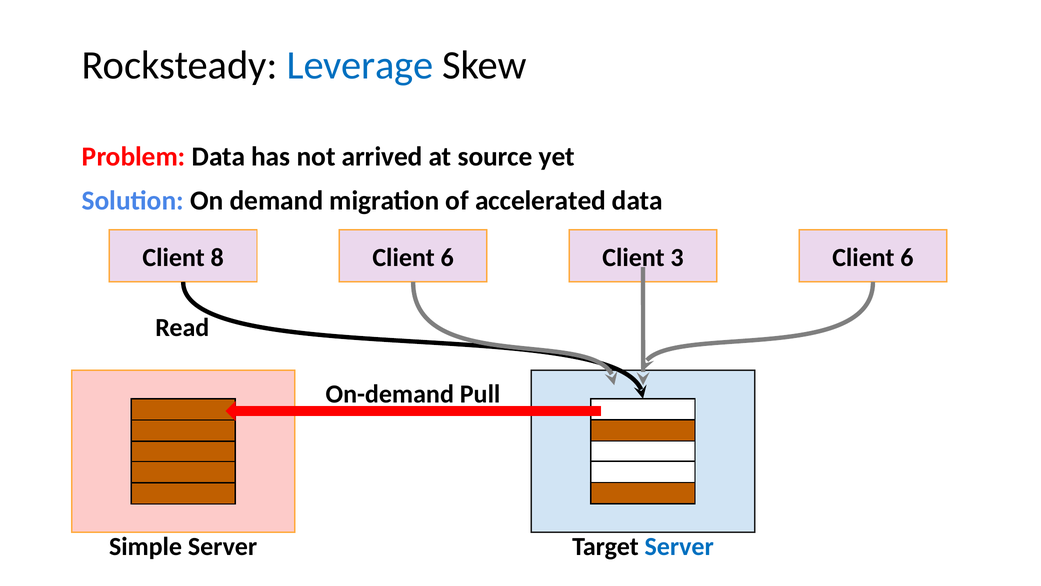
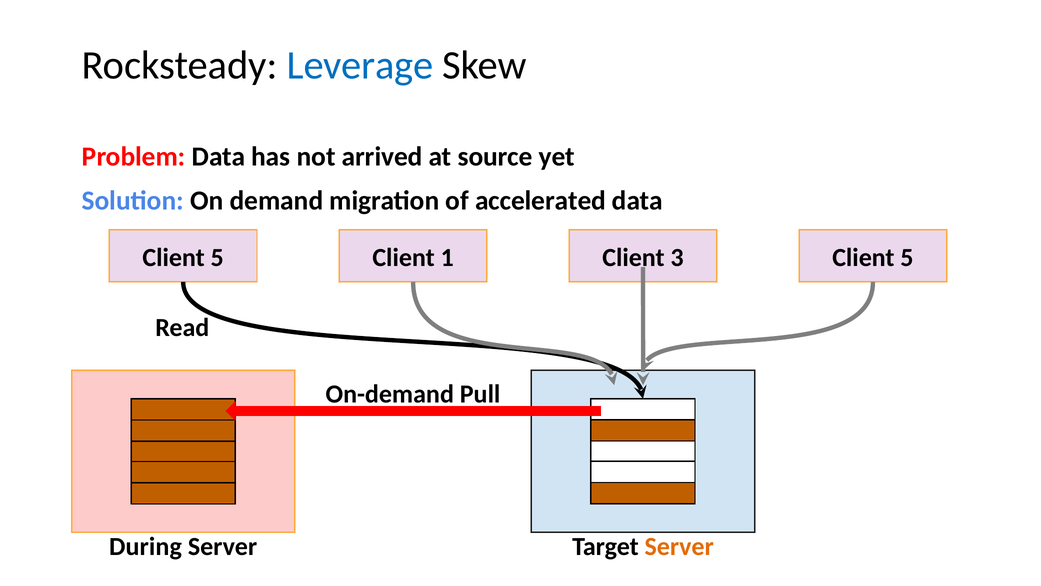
8: 8 -> 5 (217, 257)
6: 6 -> 1 (447, 257)
3 Client 6: 6 -> 5 (907, 257)
Simple: Simple -> During (145, 546)
Server colour: blue -> orange (679, 546)
